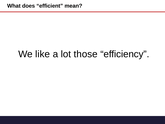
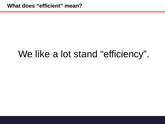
those: those -> stand (86, 54)
